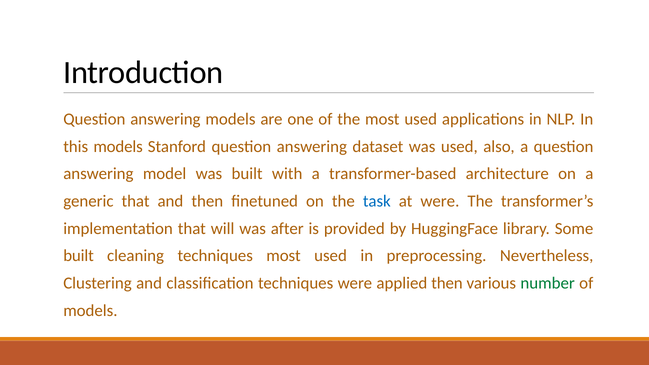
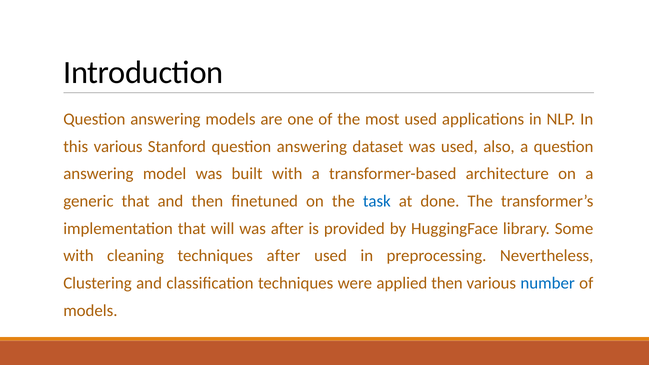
this models: models -> various (118, 146)
at were: were -> done (440, 201)
built: built -> with (78, 256)
techniques most: most -> after (283, 256)
number colour: green -> blue (548, 283)
